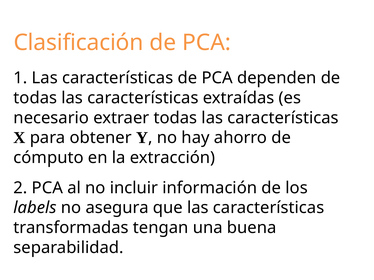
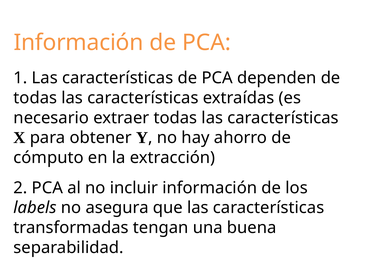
Clasificación: Clasificación -> Información (78, 43)
